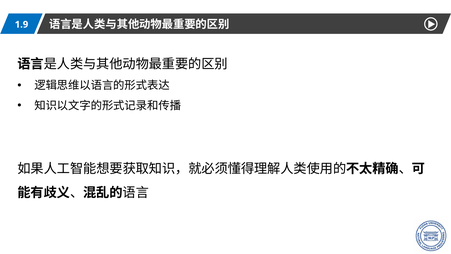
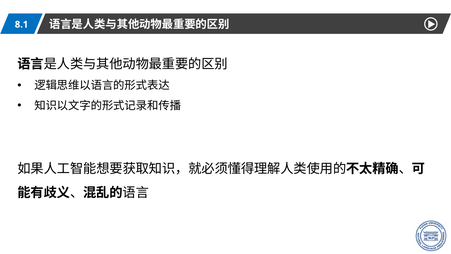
1.9: 1.9 -> 8.1 (22, 24)
